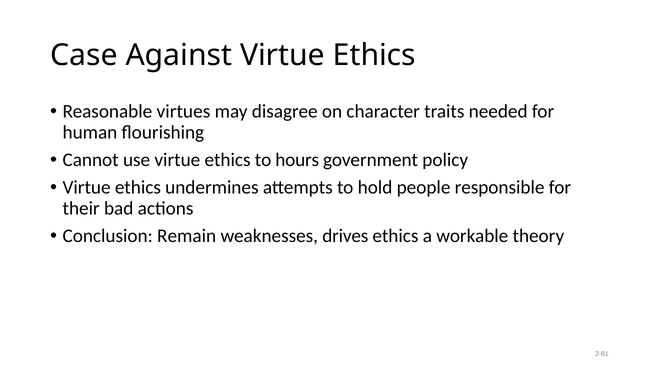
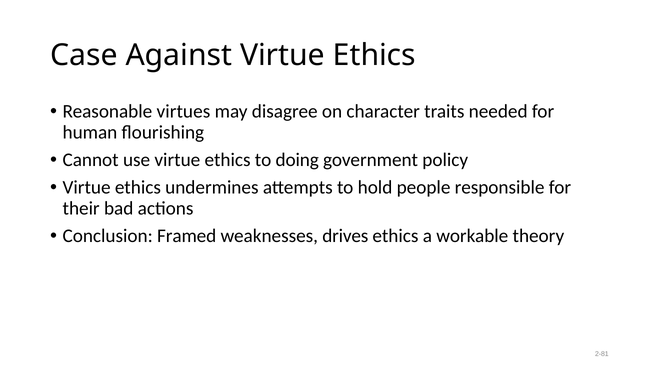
hours: hours -> doing (297, 160)
Remain: Remain -> Framed (187, 236)
